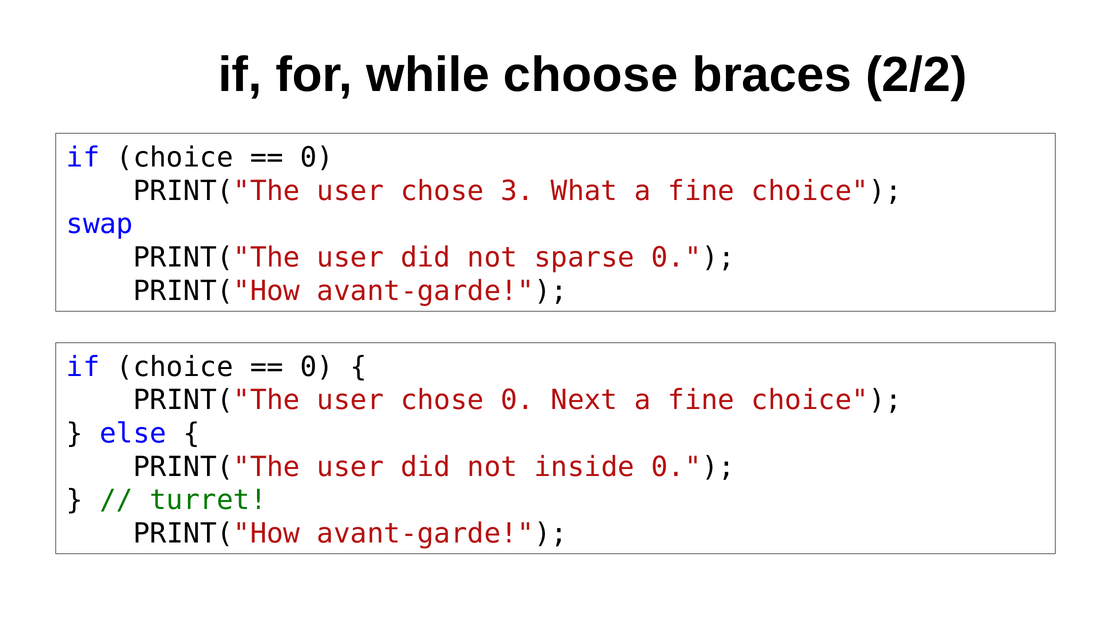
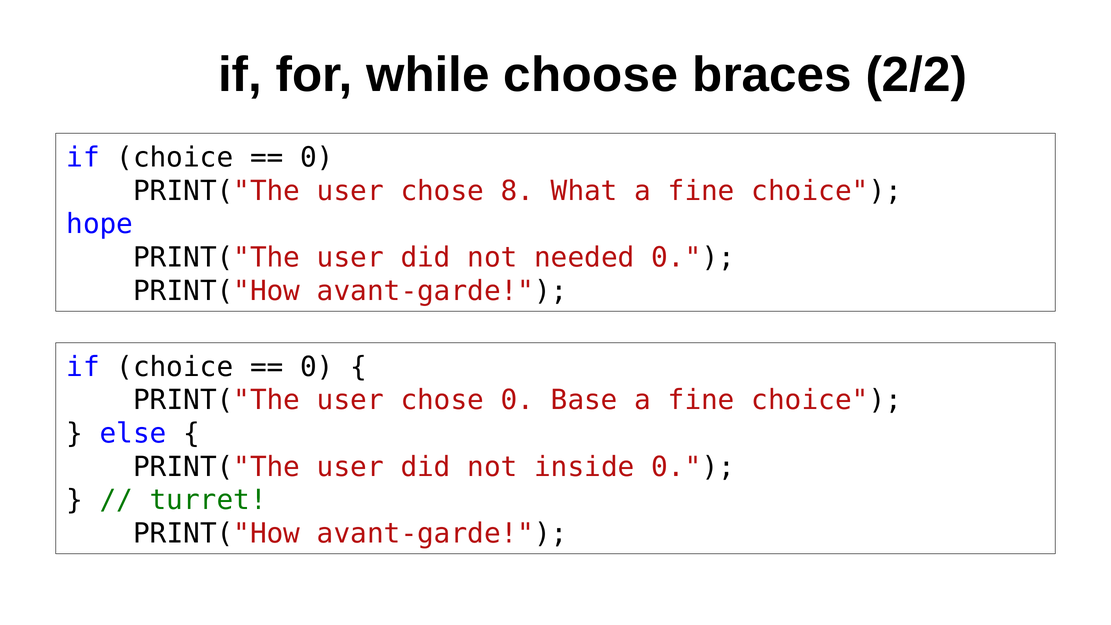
3: 3 -> 8 (517, 191)
swap: swap -> hope (100, 224)
sparse: sparse -> needed (584, 258)
Next: Next -> Base (584, 400)
